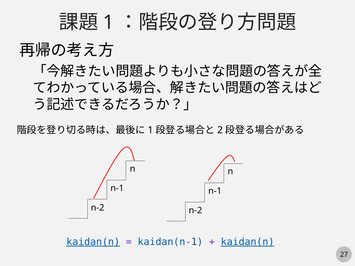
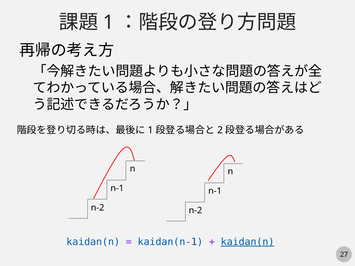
kaidan(n underline: present -> none (93, 242)
